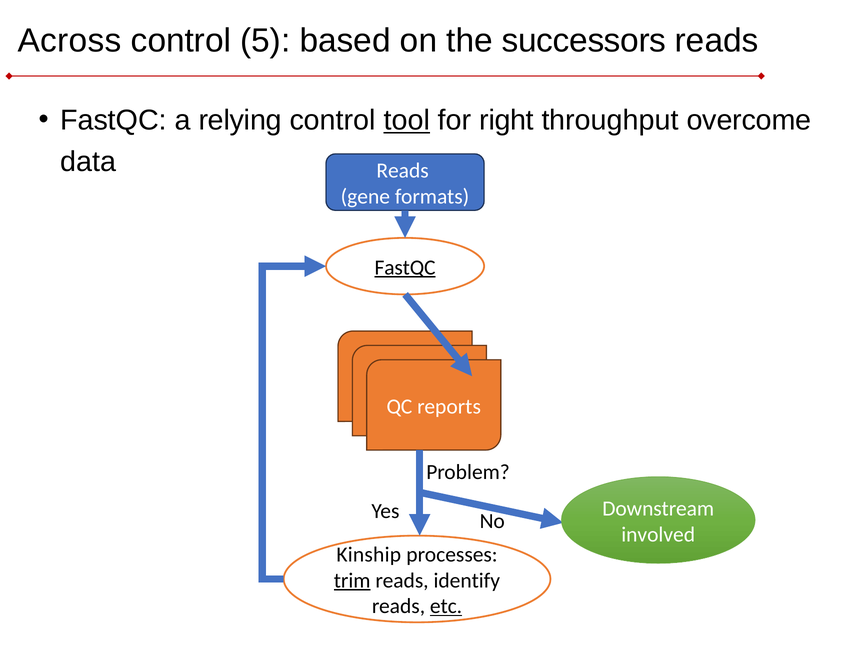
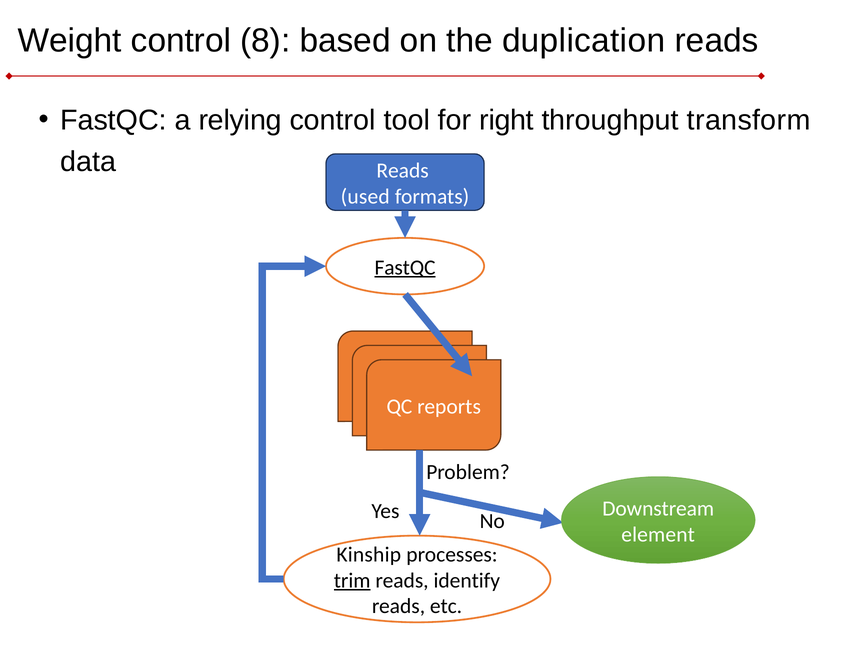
Across: Across -> Weight (70, 41)
5: 5 -> 8 (265, 41)
successors: successors -> duplication (584, 41)
tool underline: present -> none (407, 120)
overcome: overcome -> transform (749, 120)
gene: gene -> used (365, 196)
involved: involved -> element (658, 534)
etc underline: present -> none (446, 606)
